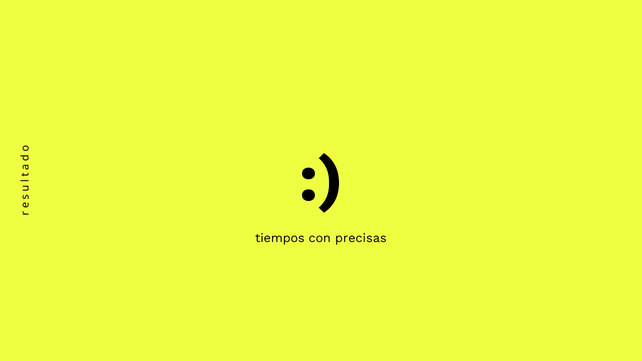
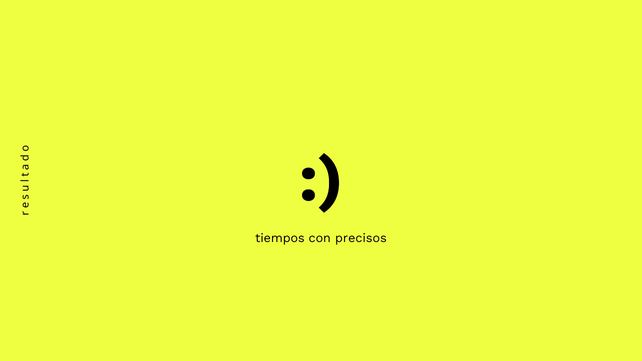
precisas: precisas -> precisos (361, 238)
